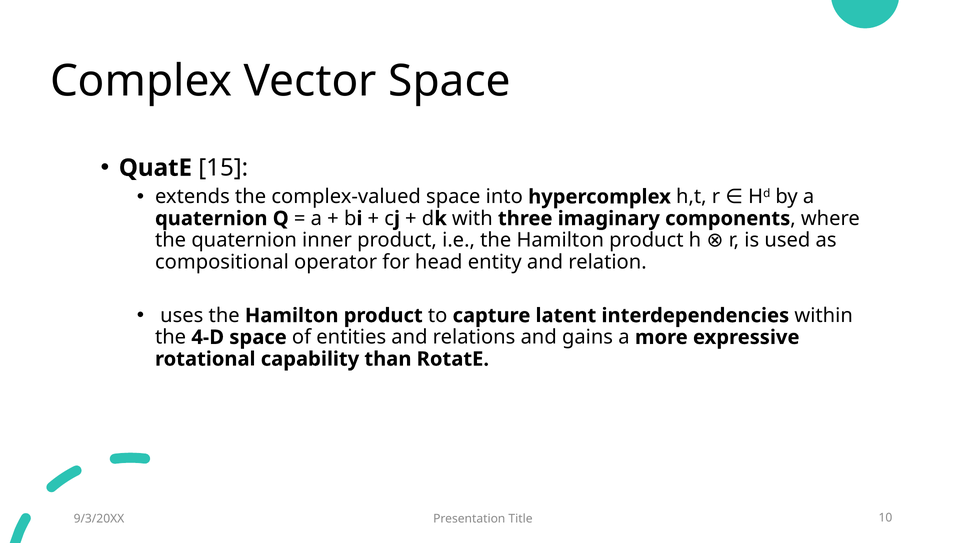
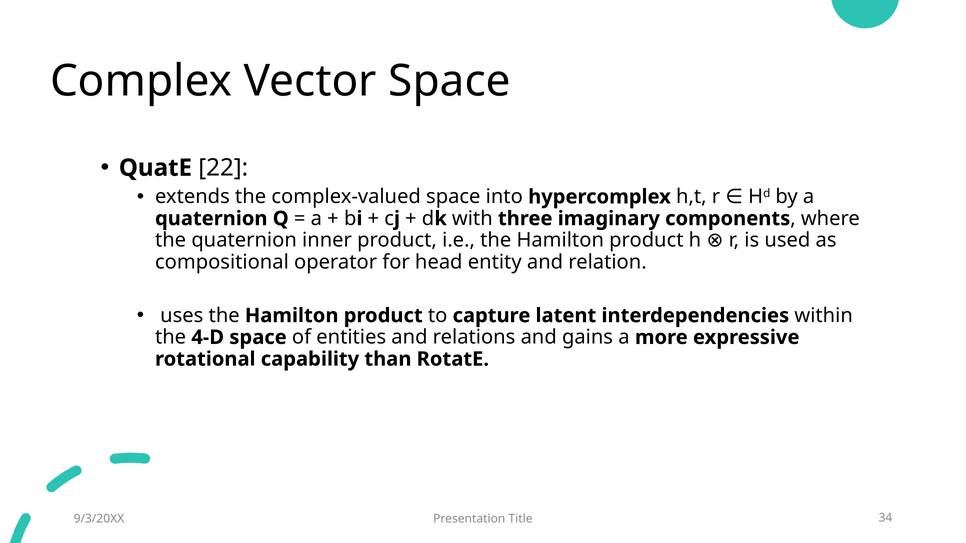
15: 15 -> 22 (223, 168)
10: 10 -> 34 (885, 518)
